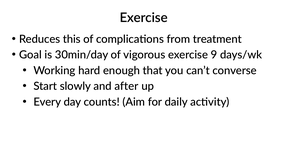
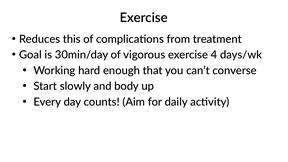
9: 9 -> 4 (214, 55)
after: after -> body (127, 86)
